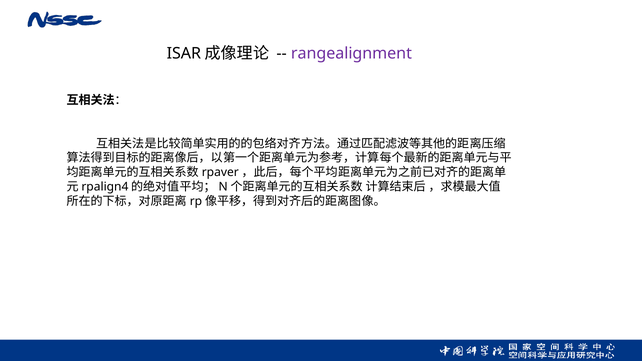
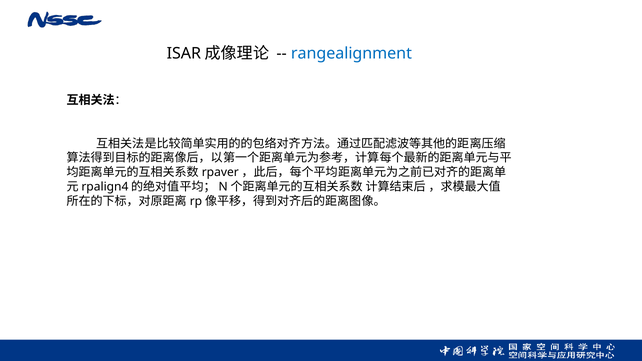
rangealignment colour: purple -> blue (351, 53)
